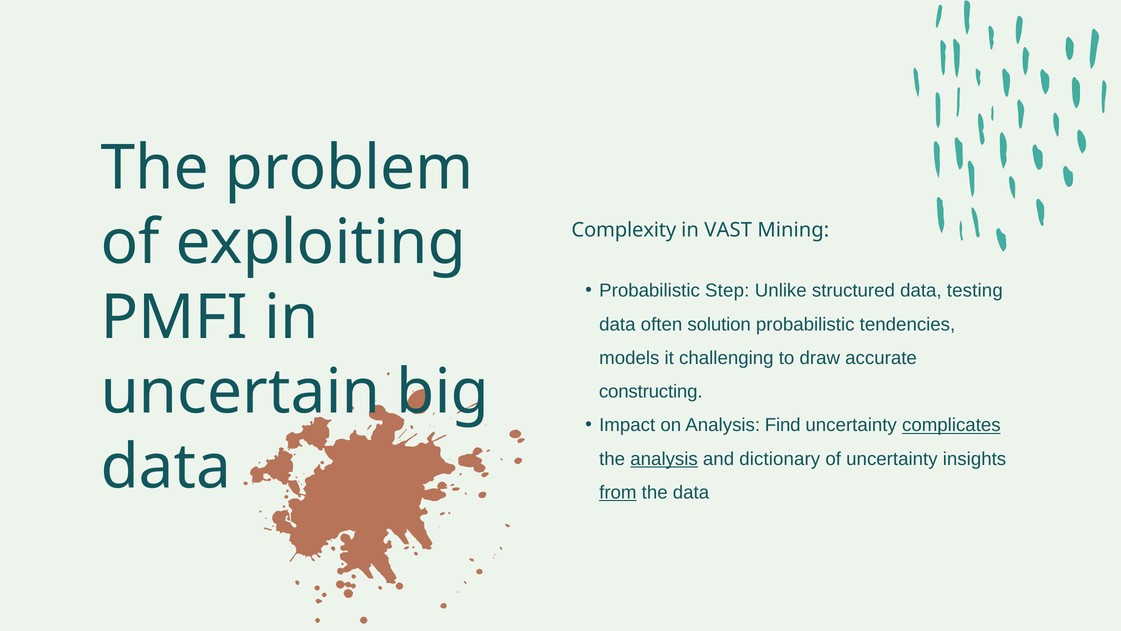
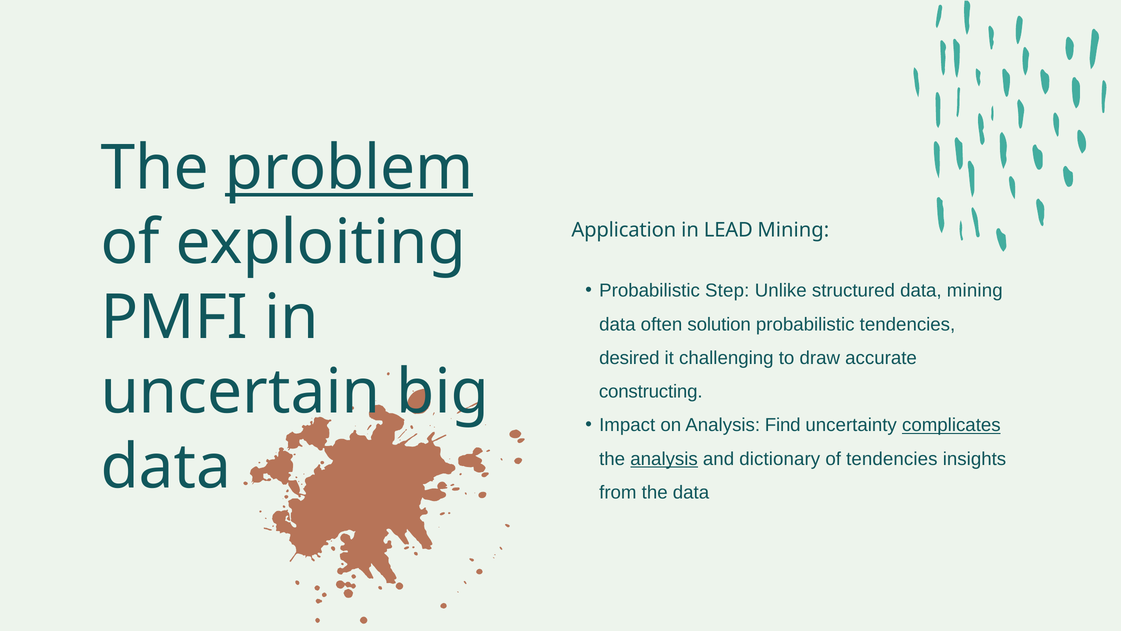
problem underline: none -> present (349, 168)
Complexity: Complexity -> Application (624, 230)
VAST: VAST -> LEAD (728, 230)
data testing: testing -> mining (975, 290)
models: models -> desired (629, 358)
of uncertainty: uncertainty -> tendencies (892, 459)
from underline: present -> none (618, 492)
